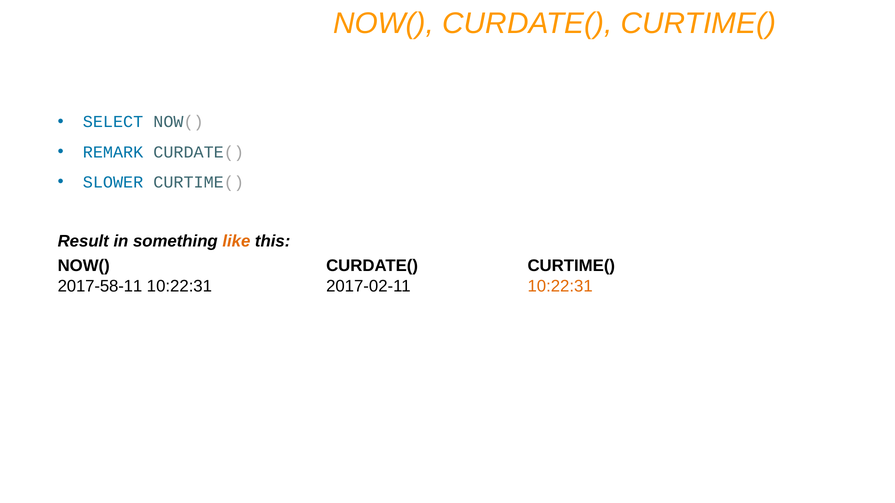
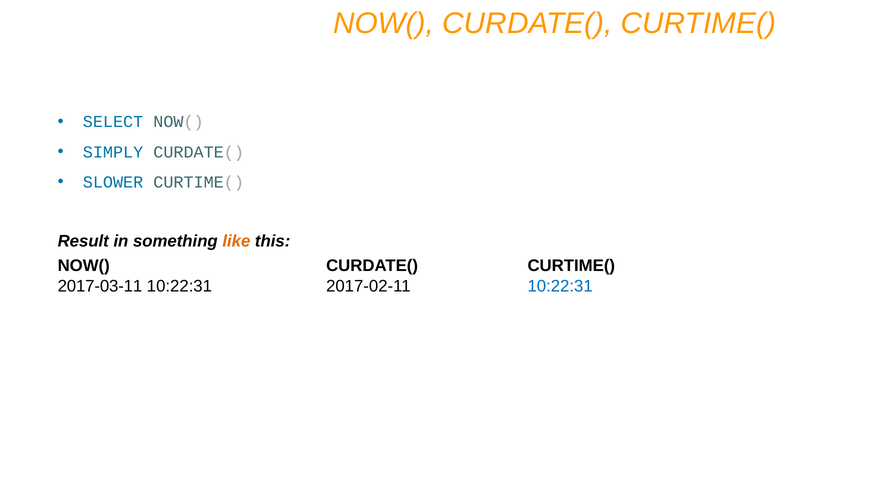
REMARK: REMARK -> SIMPLY (113, 152)
2017-58-11: 2017-58-11 -> 2017-03-11 (100, 286)
10:22:31 colour: orange -> blue (560, 286)
